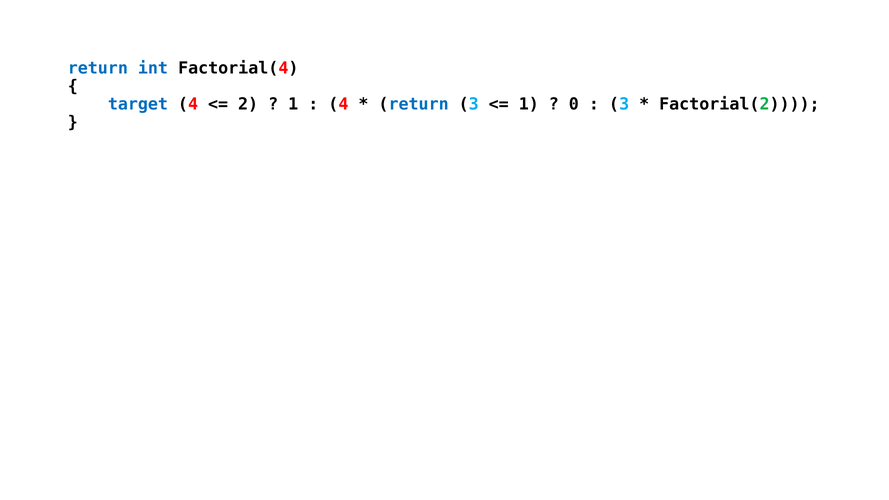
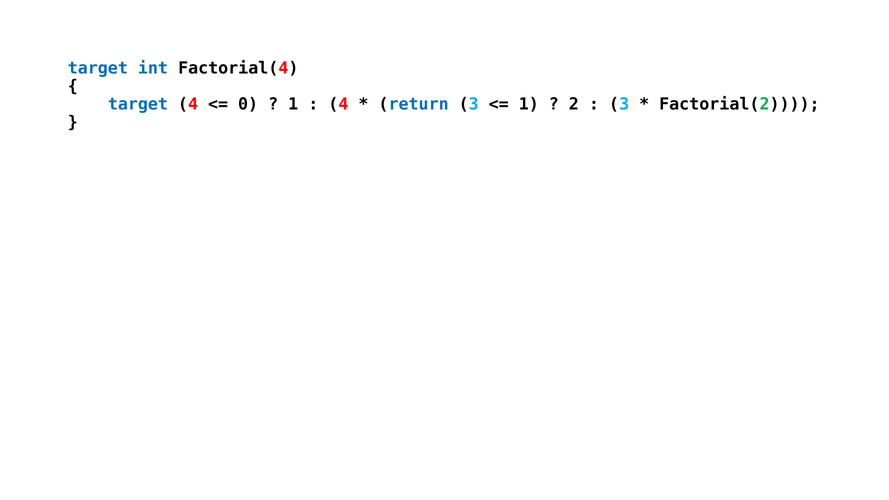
return: return -> target (98, 68)
2: 2 -> 0 (248, 104)
0: 0 -> 2 (574, 104)
